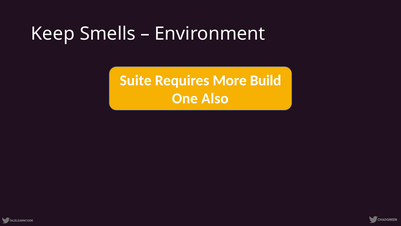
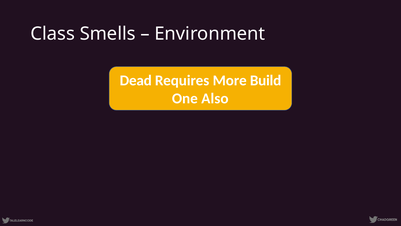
Keep: Keep -> Class (53, 34)
Suite: Suite -> Dead (136, 80)
